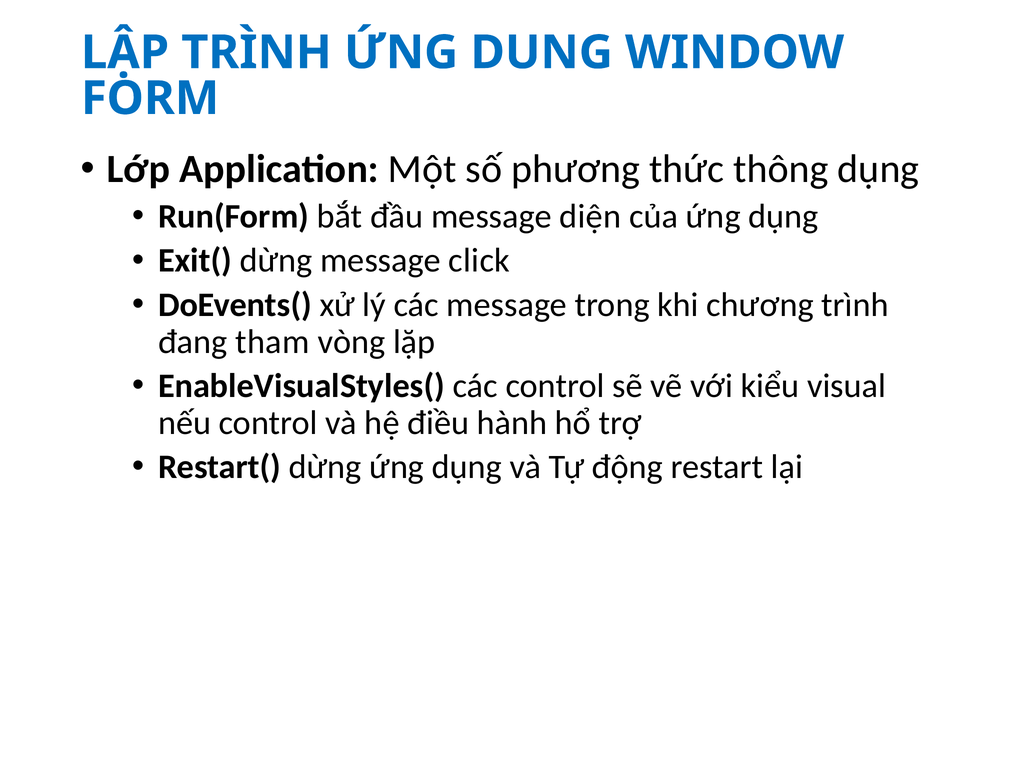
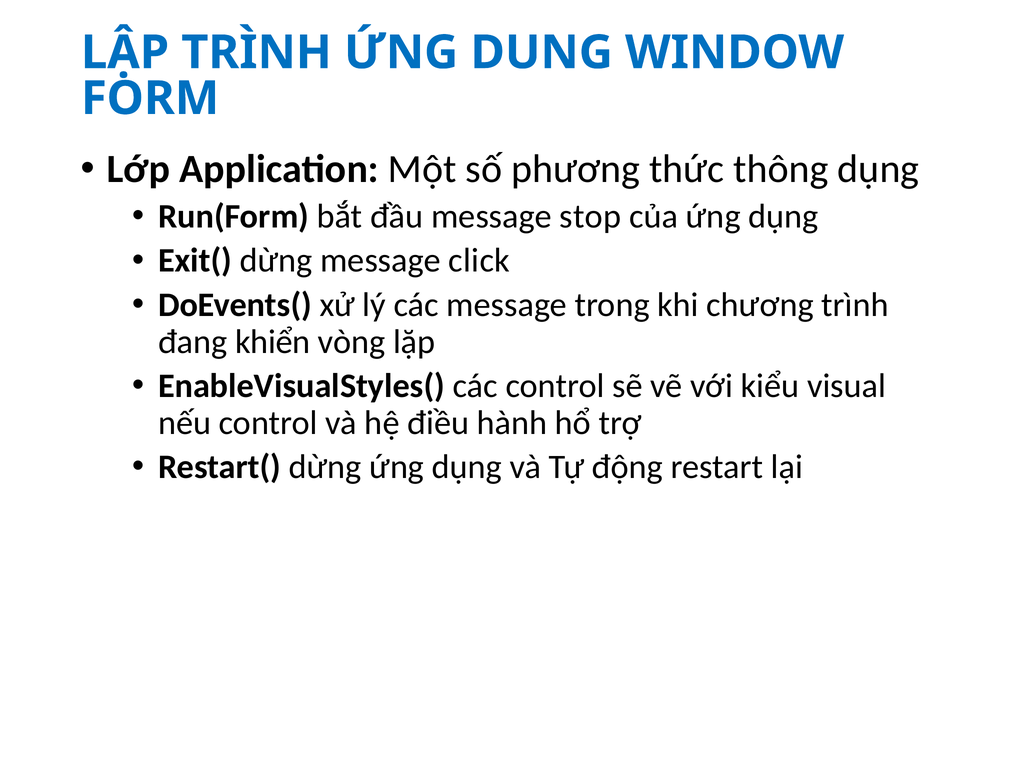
diện: diện -> stop (590, 216)
tham: tham -> khiển (273, 342)
